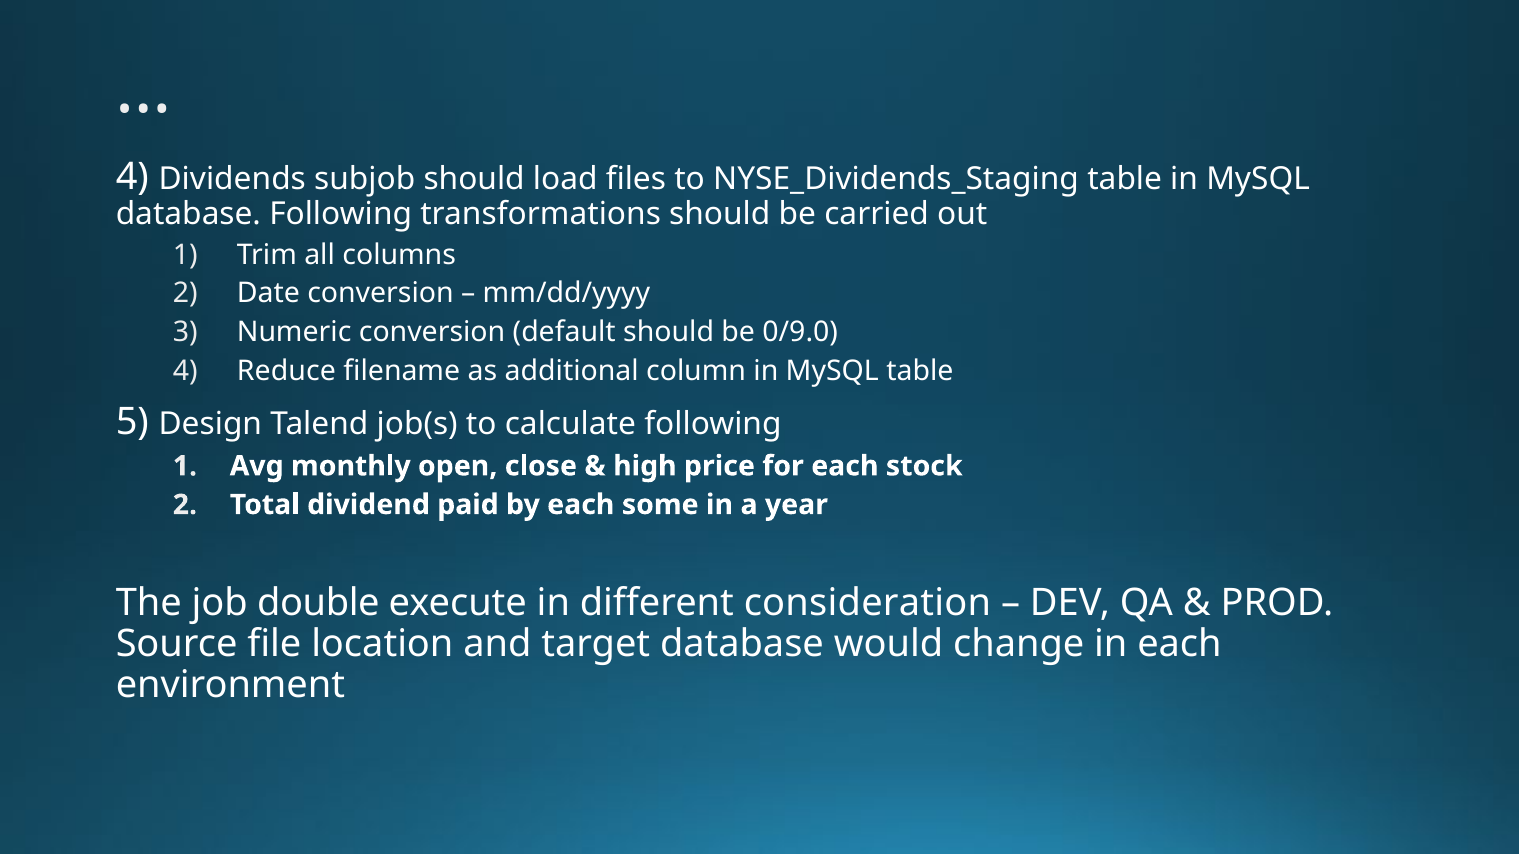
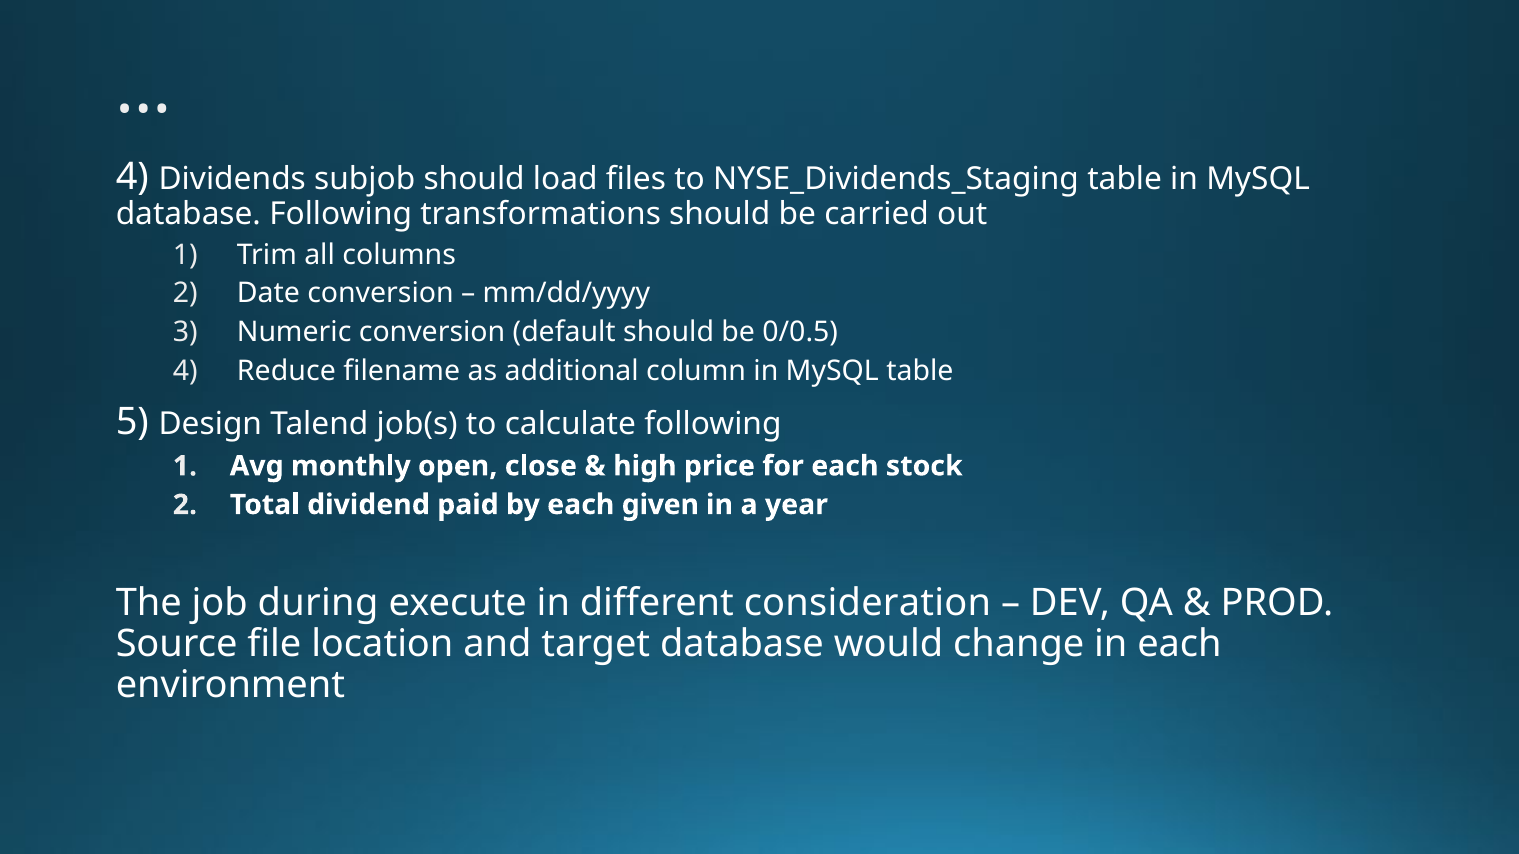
0/9.0: 0/9.0 -> 0/0.5 (800, 332)
some: some -> given (660, 505)
double: double -> during (318, 603)
